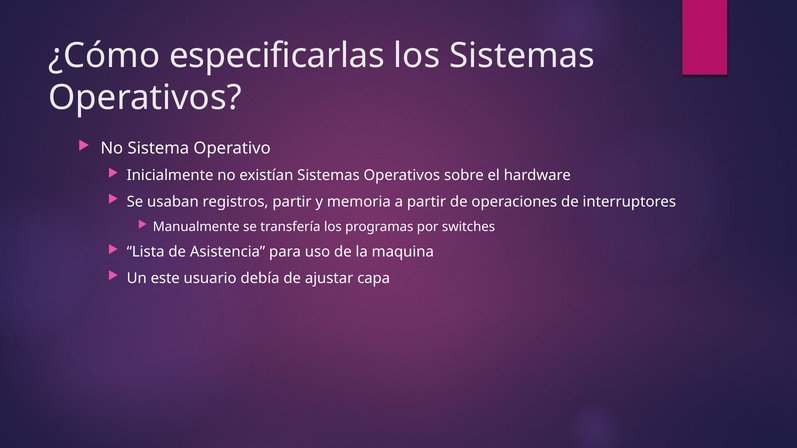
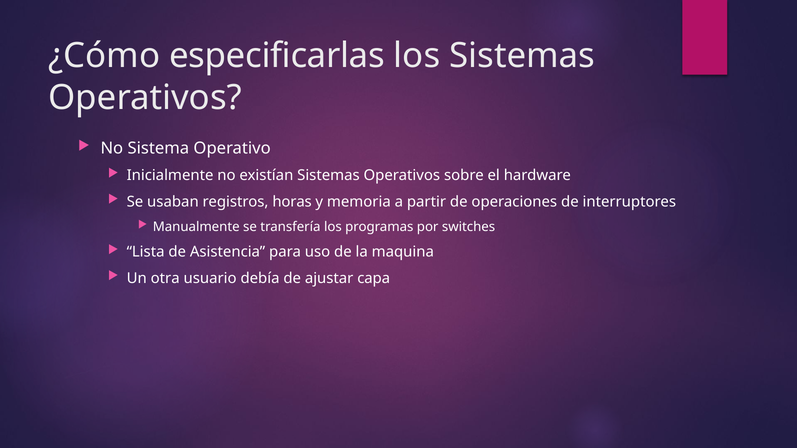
registros partir: partir -> horas (292, 202)
este: este -> otra (165, 278)
